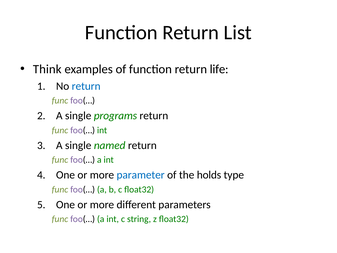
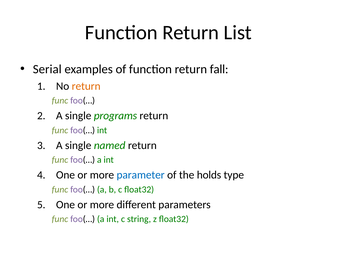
Think: Think -> Serial (47, 69)
life: life -> fall (219, 69)
return colour: blue -> orange (86, 86)
